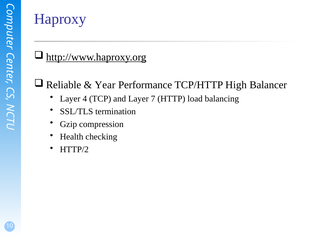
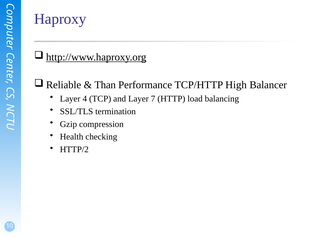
Year: Year -> Than (105, 85)
